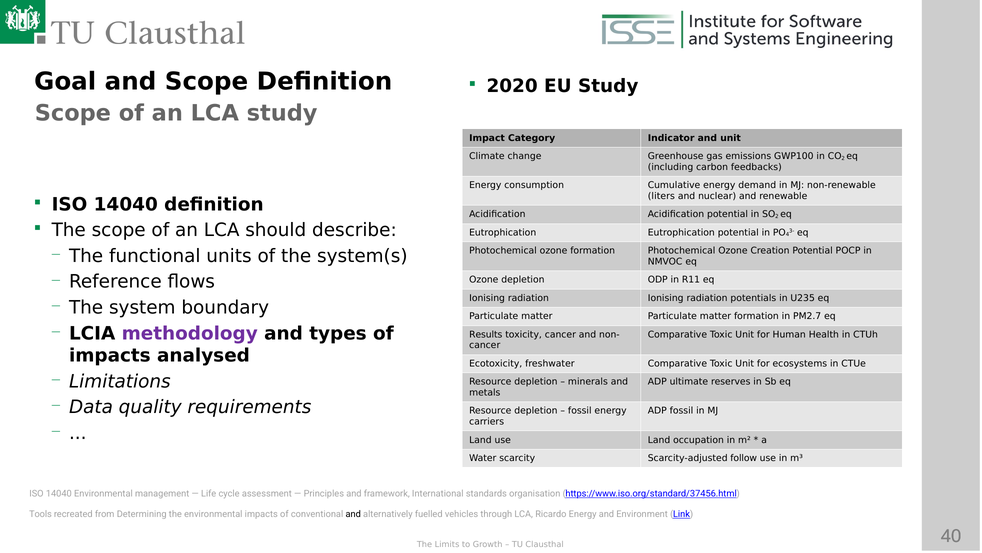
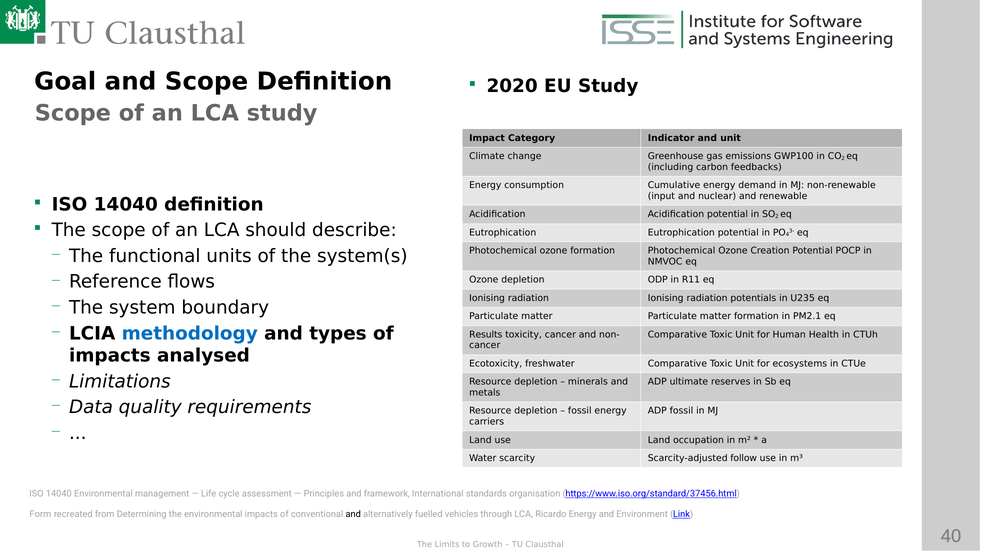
liters: liters -> input (661, 196)
PM2.7: PM2.7 -> PM2.1 (807, 316)
methodology colour: purple -> blue (190, 333)
Tools: Tools -> Form (40, 514)
